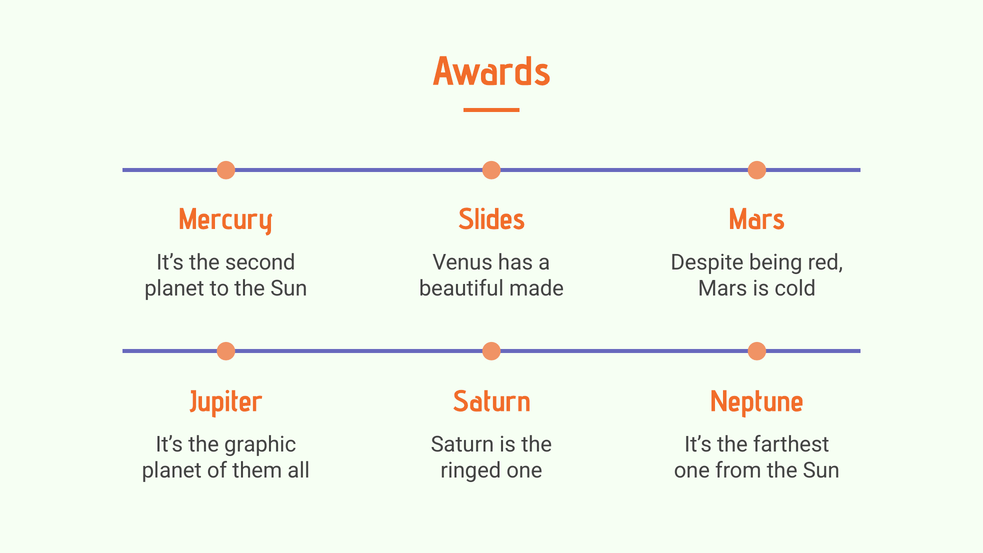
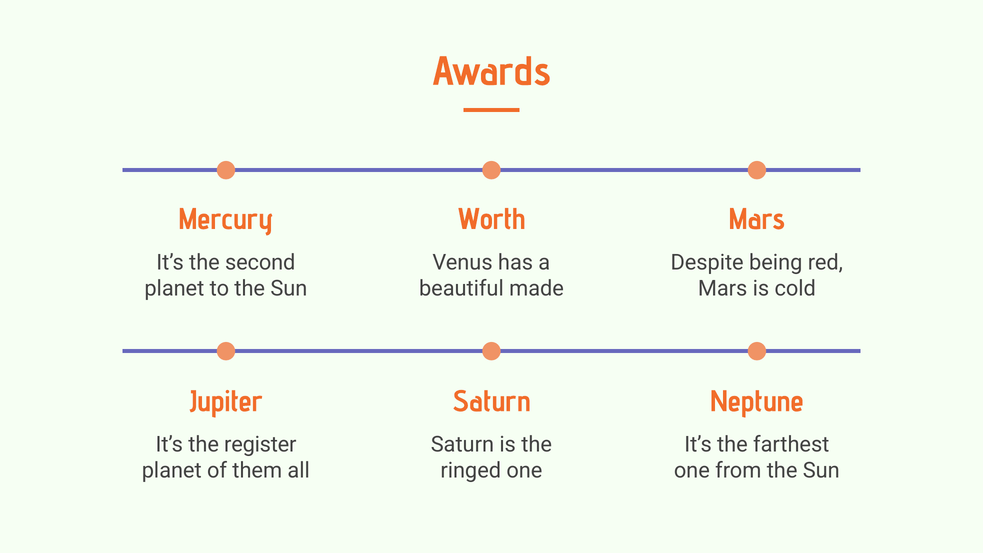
Slides: Slides -> Worth (492, 219)
graphic: graphic -> register (260, 445)
